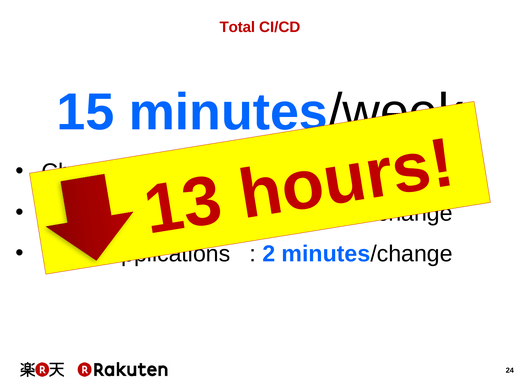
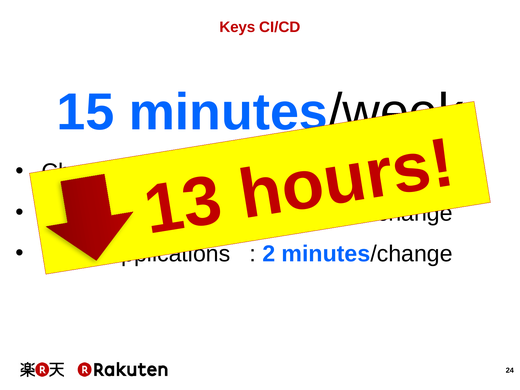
Total: Total -> Keys (237, 27)
